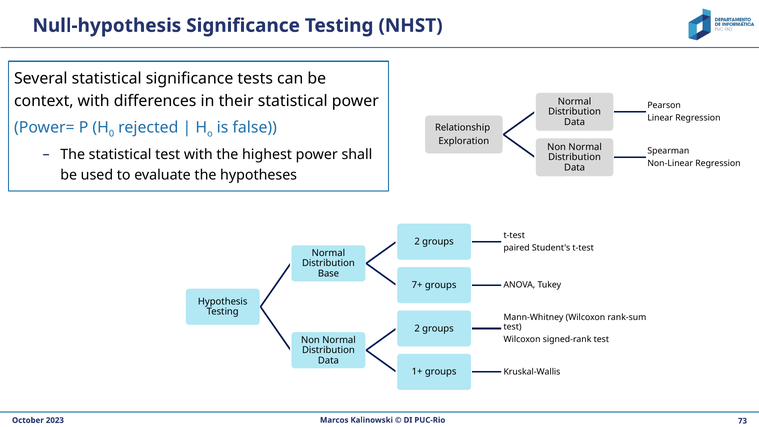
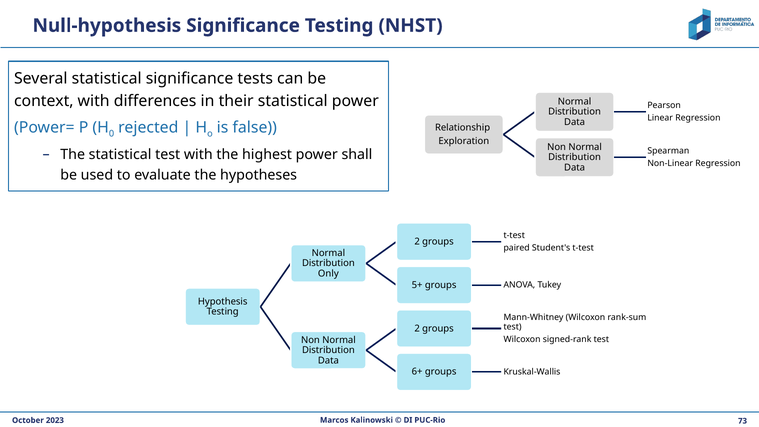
Base: Base -> Only (328, 274)
7+: 7+ -> 5+ (417, 285)
1+: 1+ -> 6+ (417, 372)
